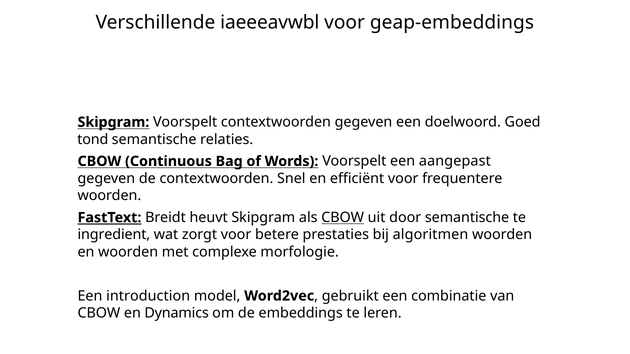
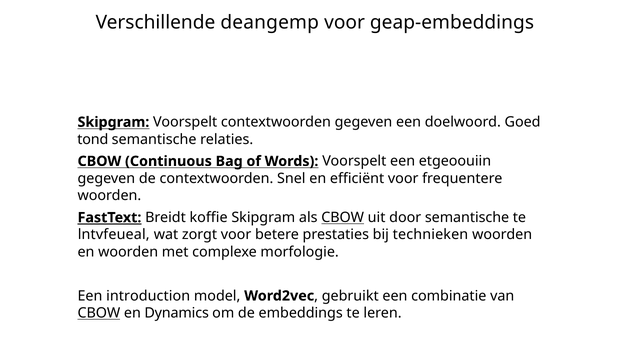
iaeeeavwbl: iaeeeavwbl -> deangemp (270, 22)
aangepast: aangepast -> etgeoouiin (455, 161)
heuvt: heuvt -> koffie (209, 218)
ingredient: ingredient -> lntvfeueal (114, 235)
algoritmen: algoritmen -> technieken (430, 235)
CBOW underline: none -> present (99, 313)
